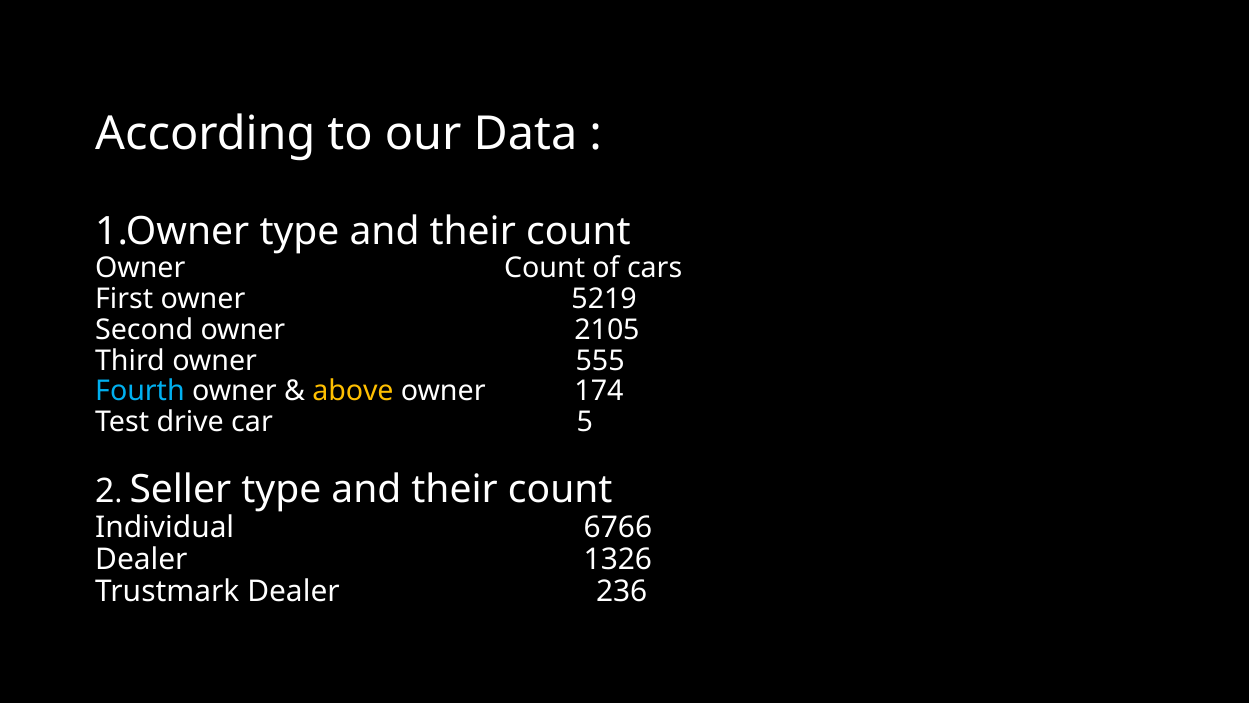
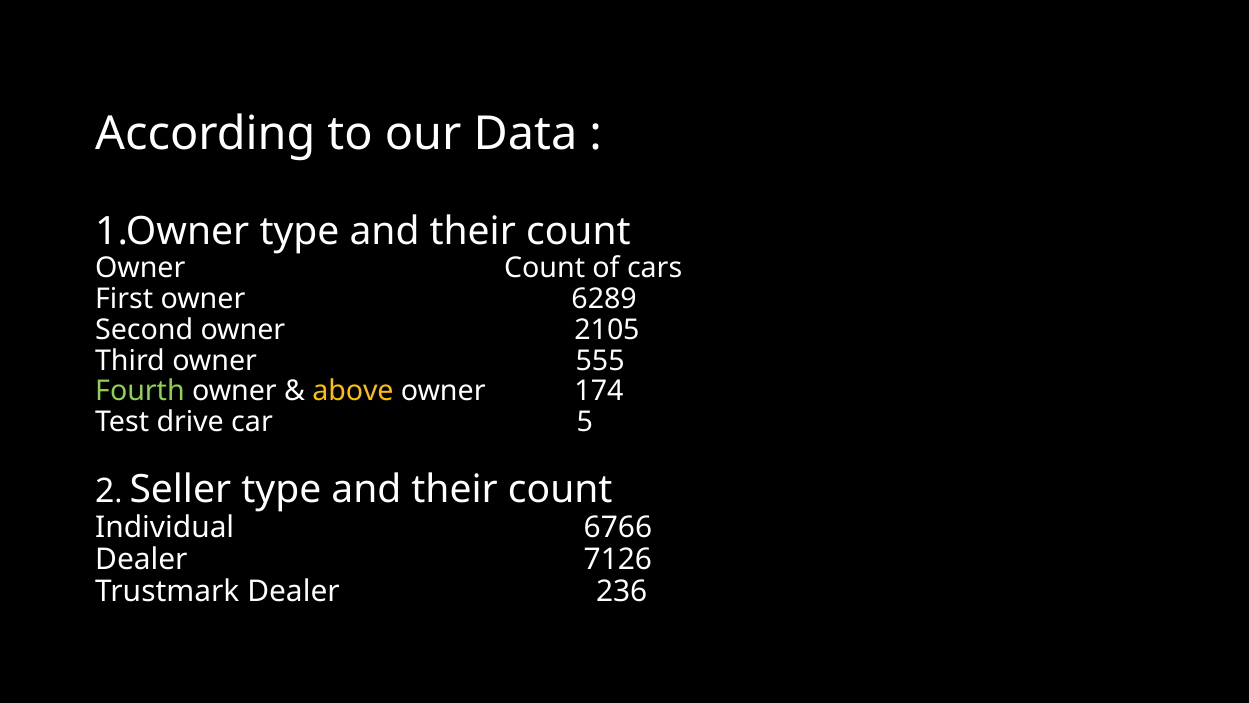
5219: 5219 -> 6289 (604, 299)
Fourth colour: light blue -> light green (140, 391)
1326: 1326 -> 7126 (618, 559)
